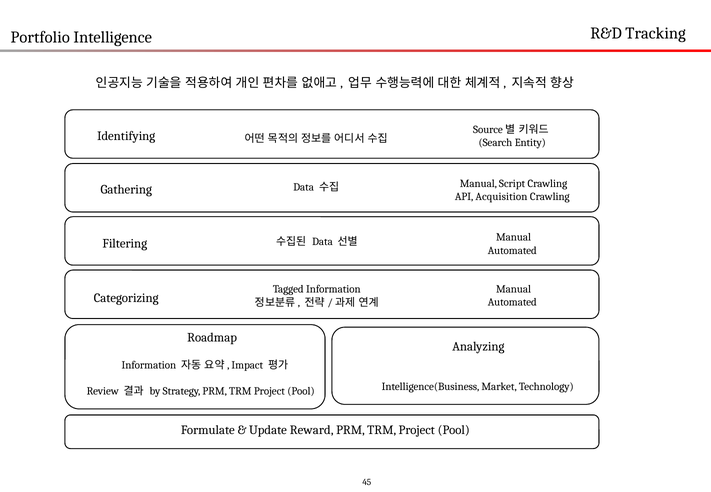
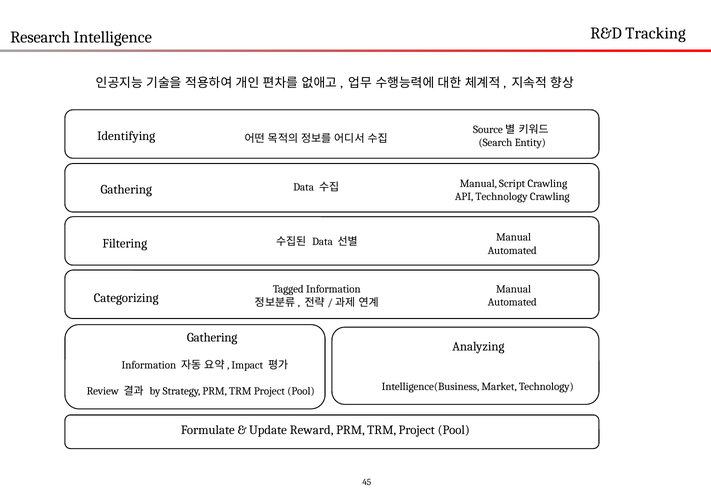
Portfolio: Portfolio -> Research (40, 37)
API Acquisition: Acquisition -> Technology (501, 197)
Roadmap: Roadmap -> Gathering (212, 338)
